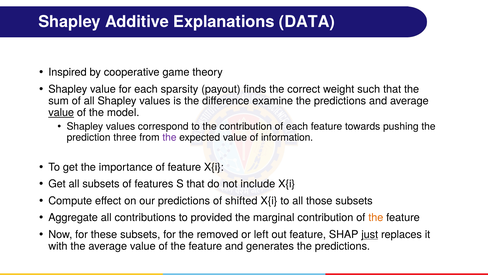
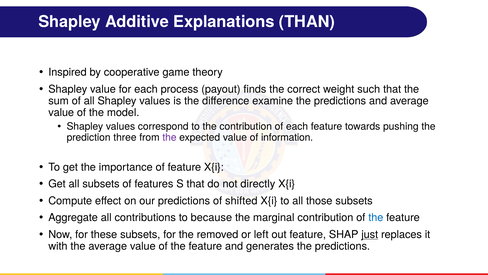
DATA: DATA -> THAN (307, 22)
sparsity: sparsity -> process (180, 89)
value underline: present -> none (61, 112)
include: include -> directly (258, 184)
provided: provided -> because (211, 217)
the colour: orange -> blue (376, 217)
